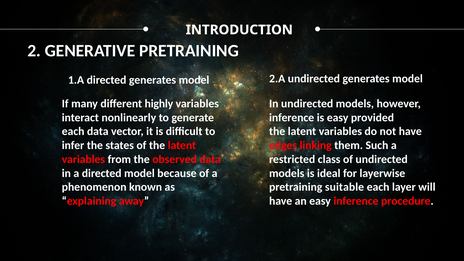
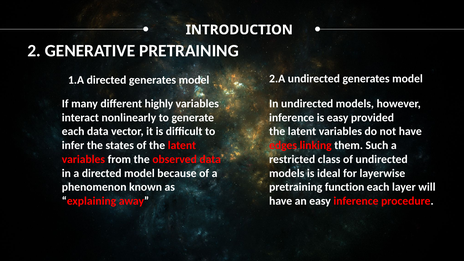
suitable: suitable -> function (345, 187)
